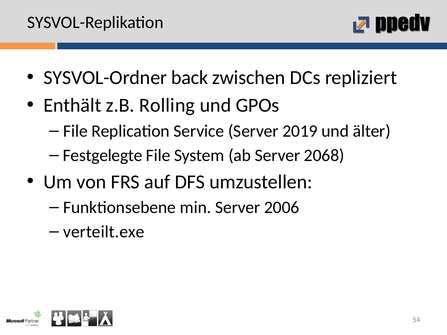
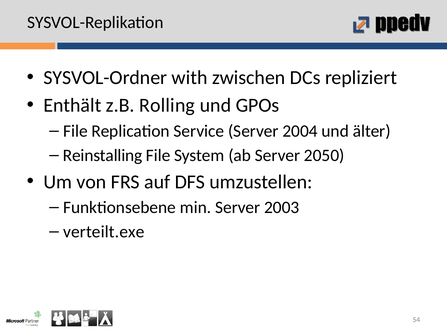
back: back -> with (190, 78)
2019: 2019 -> 2004 (300, 131)
Festgelegte: Festgelegte -> Reinstalling (103, 155)
2068: 2068 -> 2050 (324, 155)
2006: 2006 -> 2003 (282, 208)
